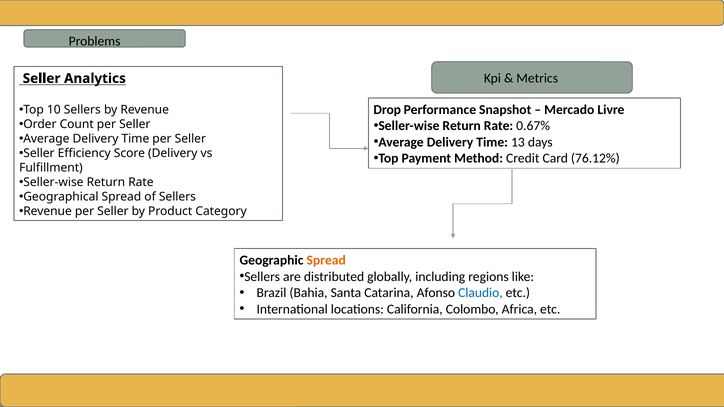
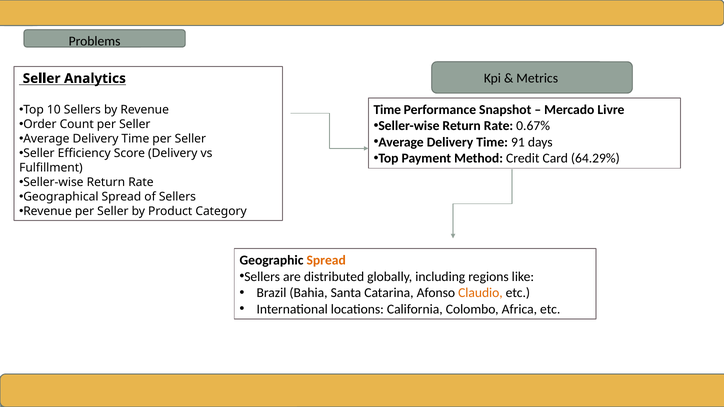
Drop: Drop -> Time (387, 110)
13: 13 -> 91 (518, 142)
76.12%: 76.12% -> 64.29% (595, 159)
Claudio colour: blue -> orange (480, 293)
